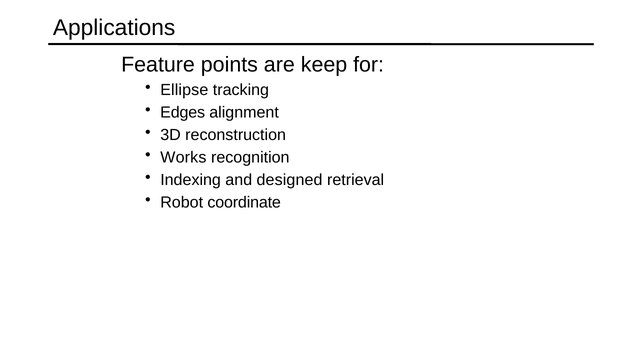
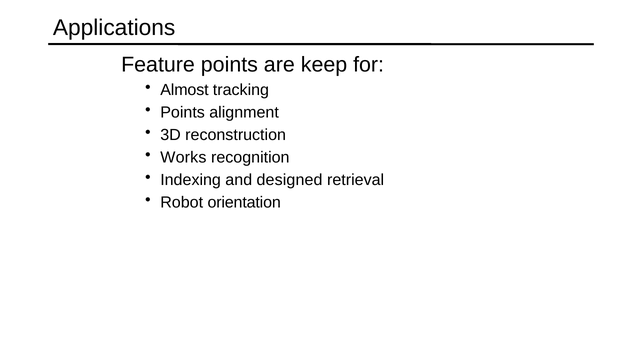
Ellipse: Ellipse -> Almost (184, 90)
Edges: Edges -> Points (183, 113)
coordinate: coordinate -> orientation (244, 203)
